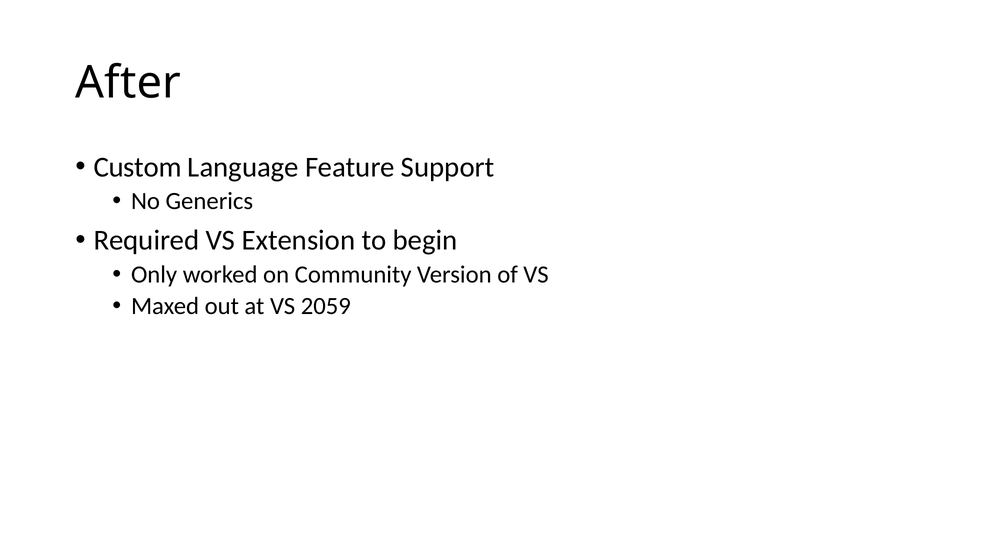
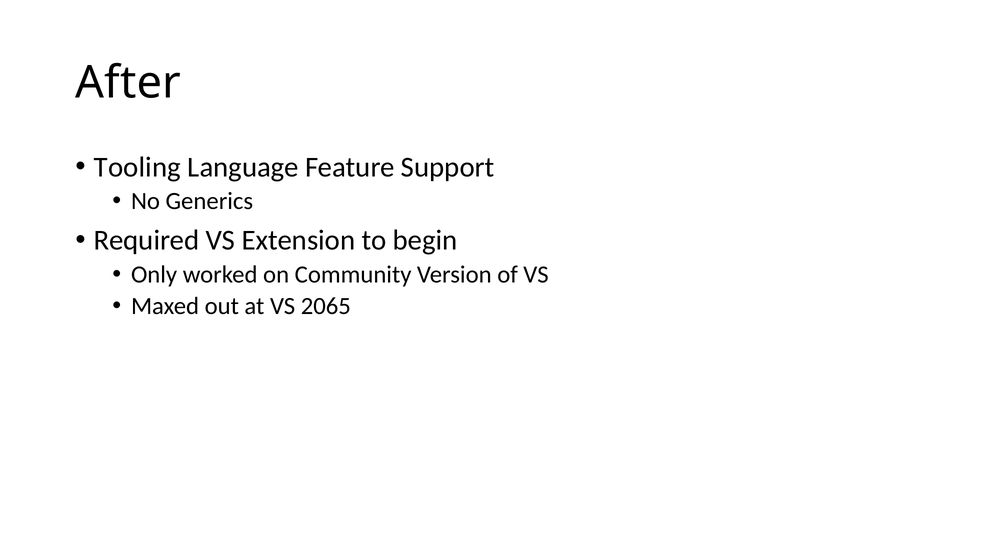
Custom: Custom -> Tooling (137, 167)
2059: 2059 -> 2065 (326, 306)
